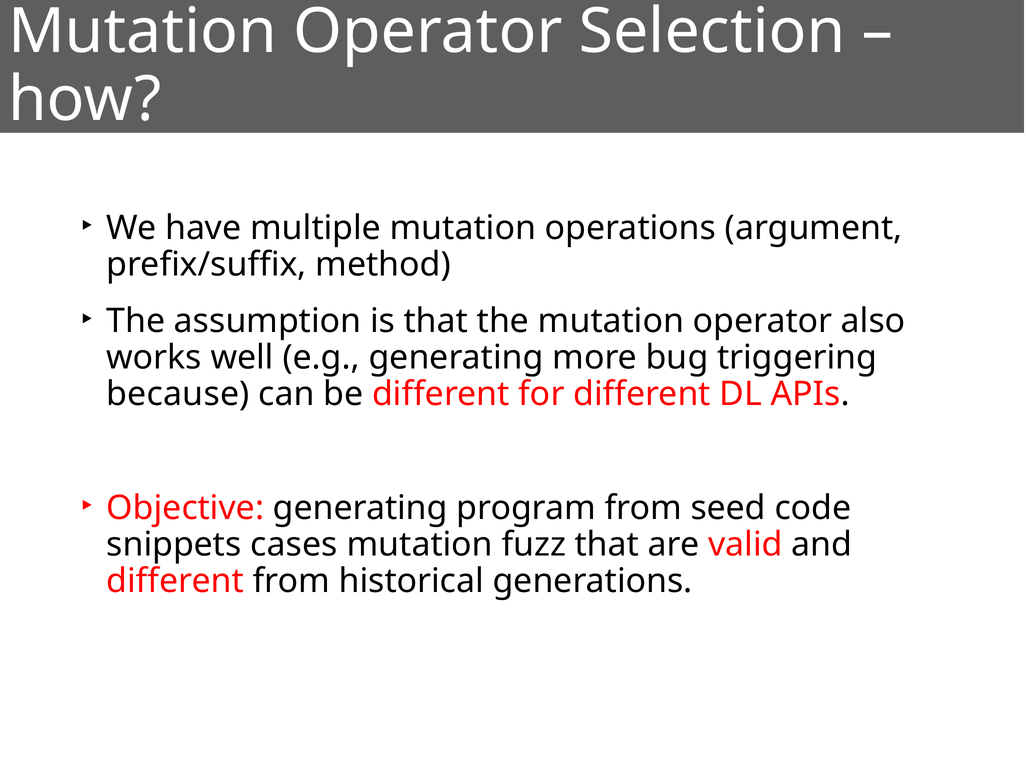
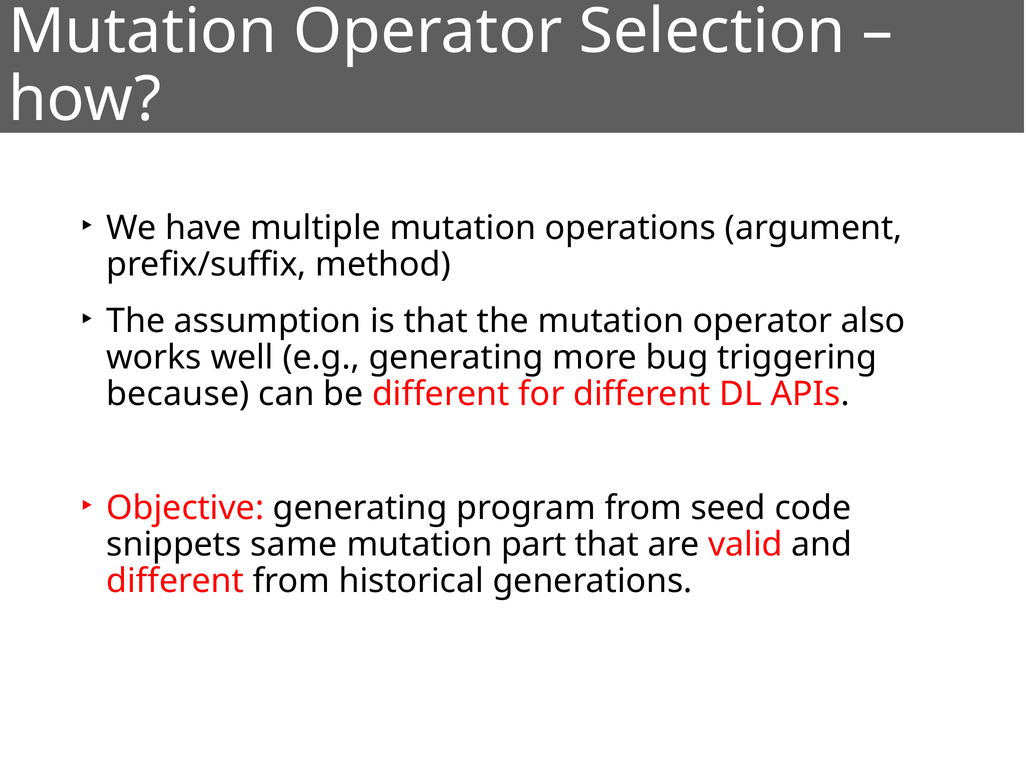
cases: cases -> same (294, 545)
fuzz: fuzz -> part (534, 545)
